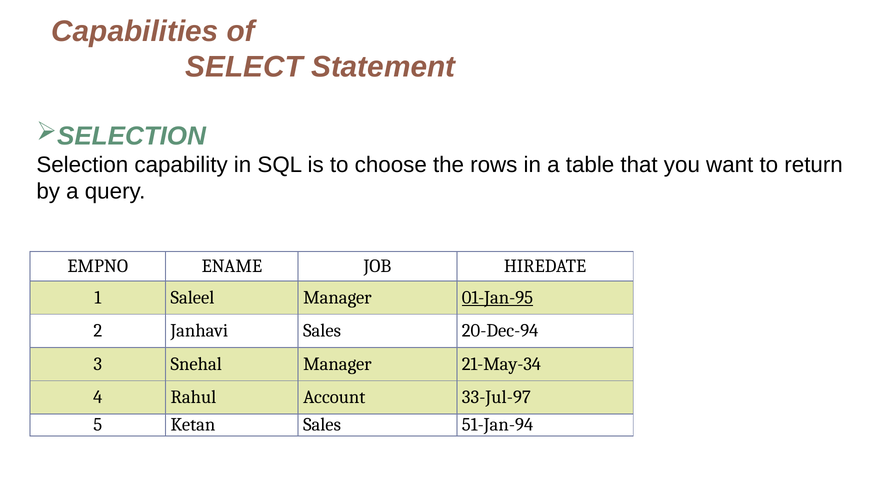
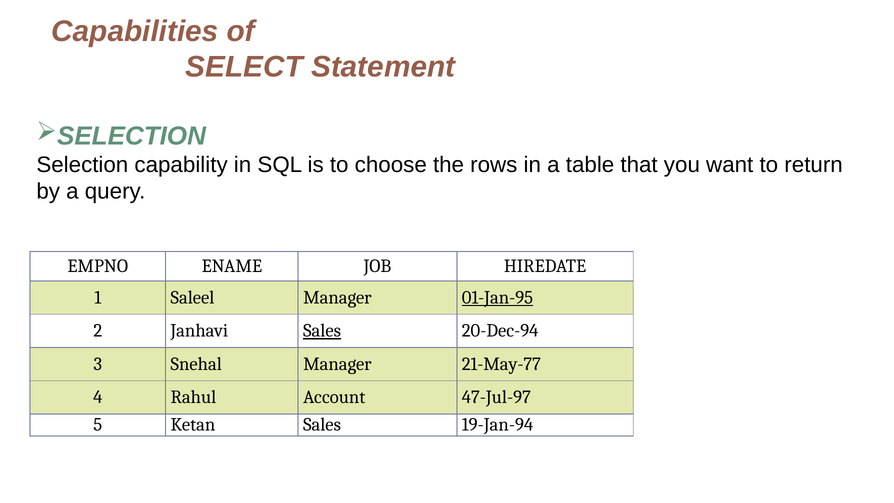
Sales underline: none -> present (322, 331)
21-May-34: 21-May-34 -> 21-May-77 (501, 364)
33-Jul-97: 33-Jul-97 -> 47-Jul-97 (496, 397)
51-Jan-94: 51-Jan-94 -> 19-Jan-94 (498, 425)
